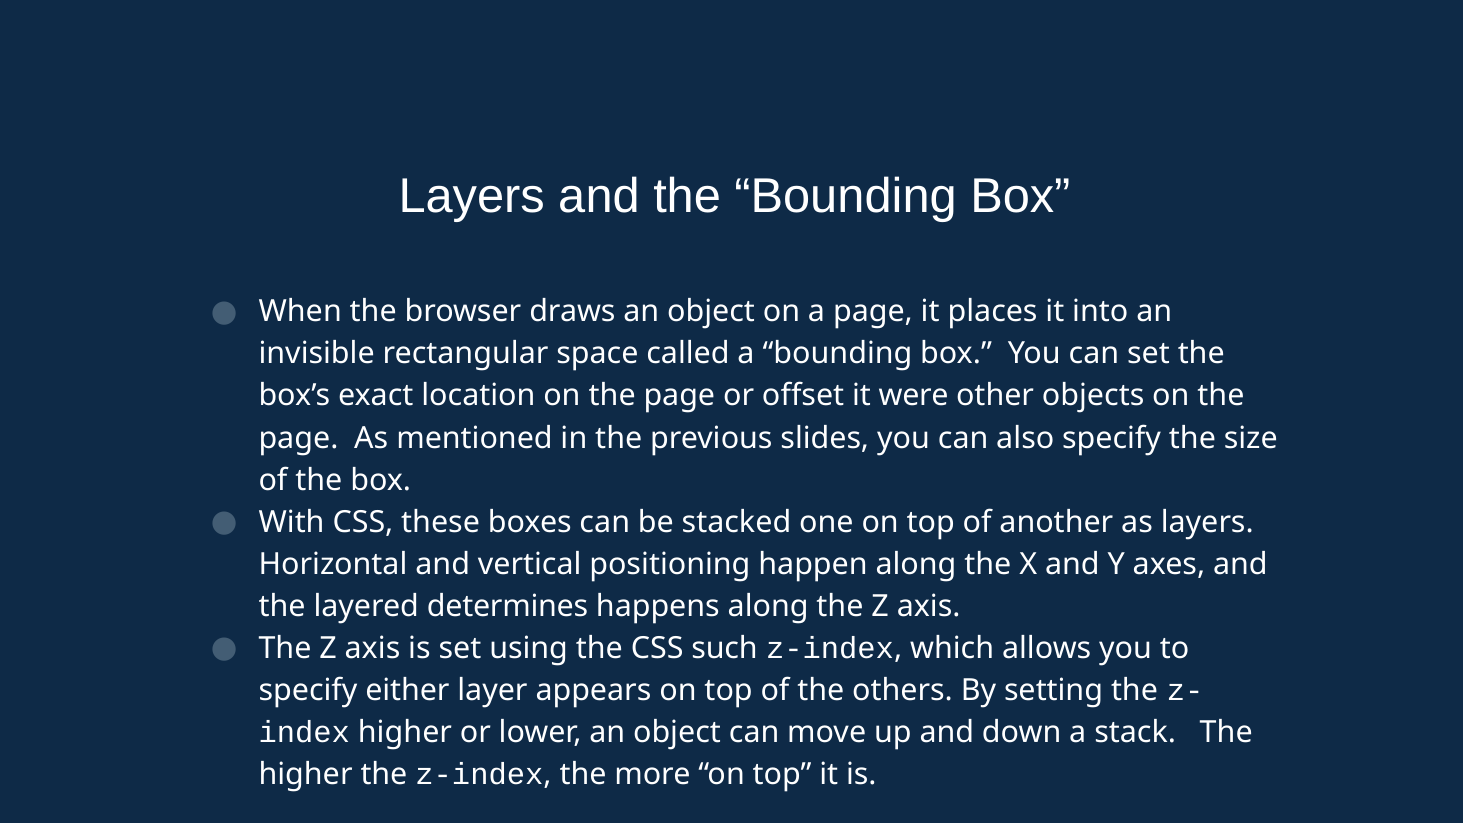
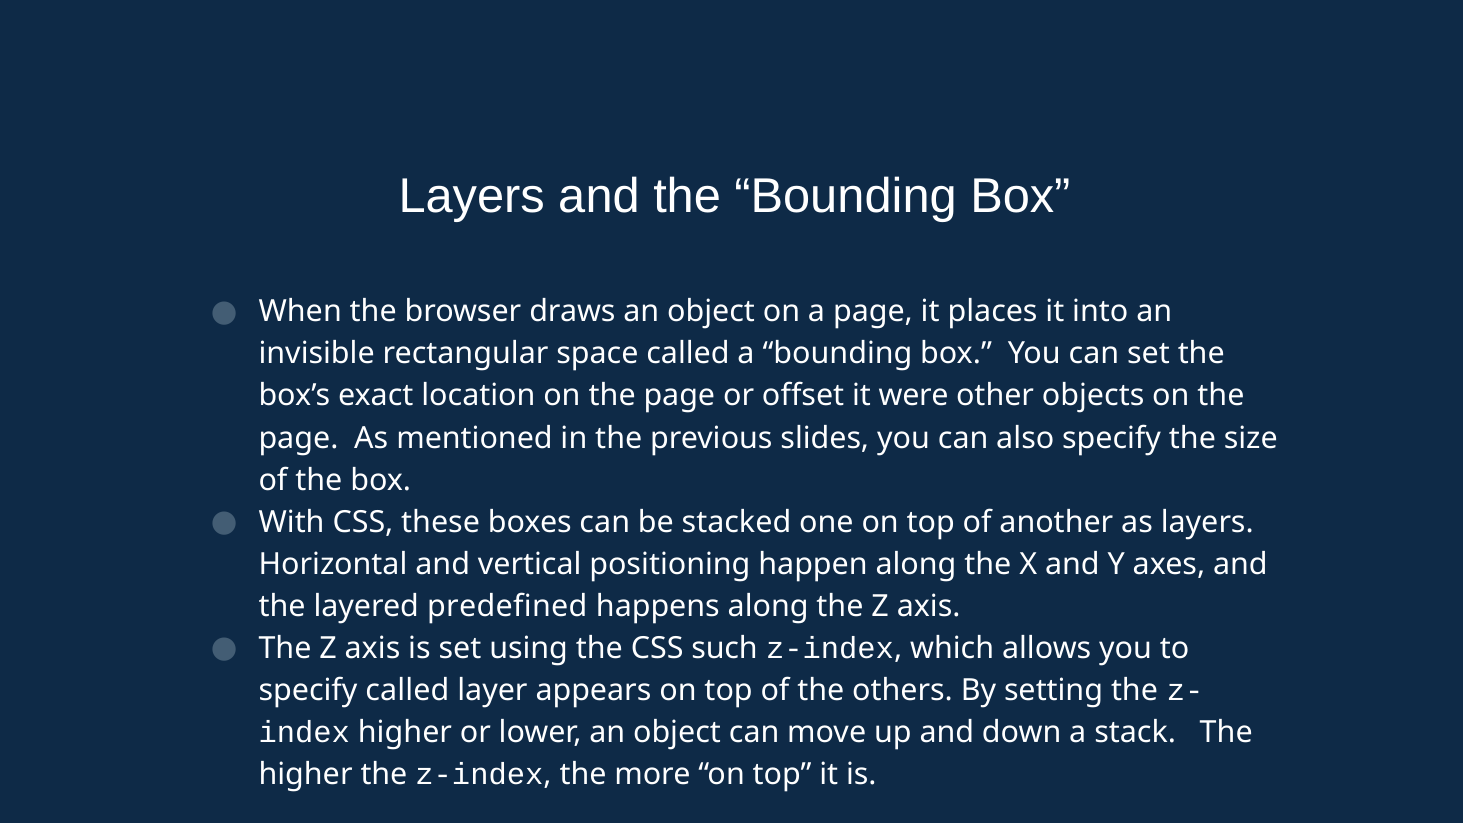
determines: determines -> predefined (507, 606)
specify either: either -> called (407, 690)
